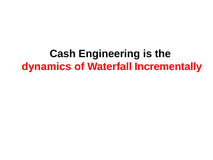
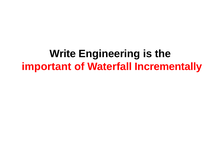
Cash: Cash -> Write (63, 54)
dynamics: dynamics -> important (47, 66)
